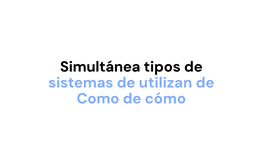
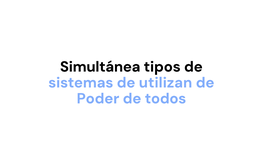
Como: Como -> Poder (98, 99)
cómo: cómo -> todos (165, 99)
